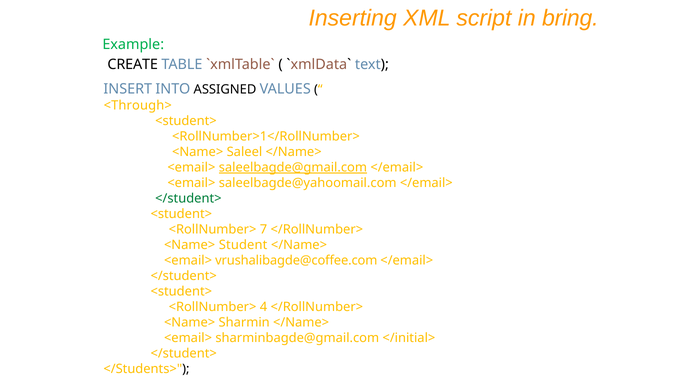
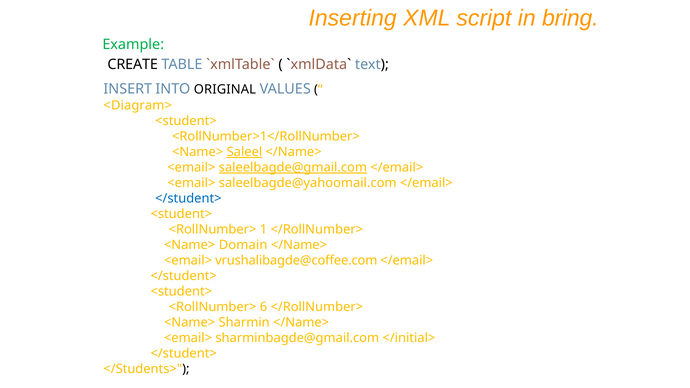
ASSIGNED: ASSIGNED -> ORIGINAL (225, 89)
<Through>: <Through> -> <Diagram> (138, 105)
Saleel underline: none -> present (244, 152)
</student> colour: green -> blue (188, 198)
7: 7 -> 1 (263, 229)
Student: Student -> Domain (243, 245)
4: 4 -> 6 (263, 307)
